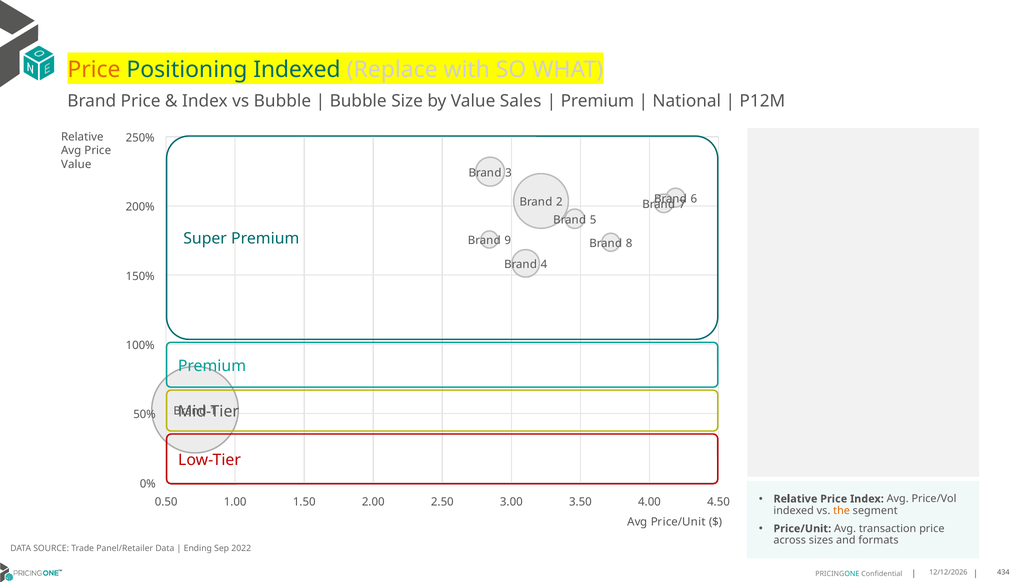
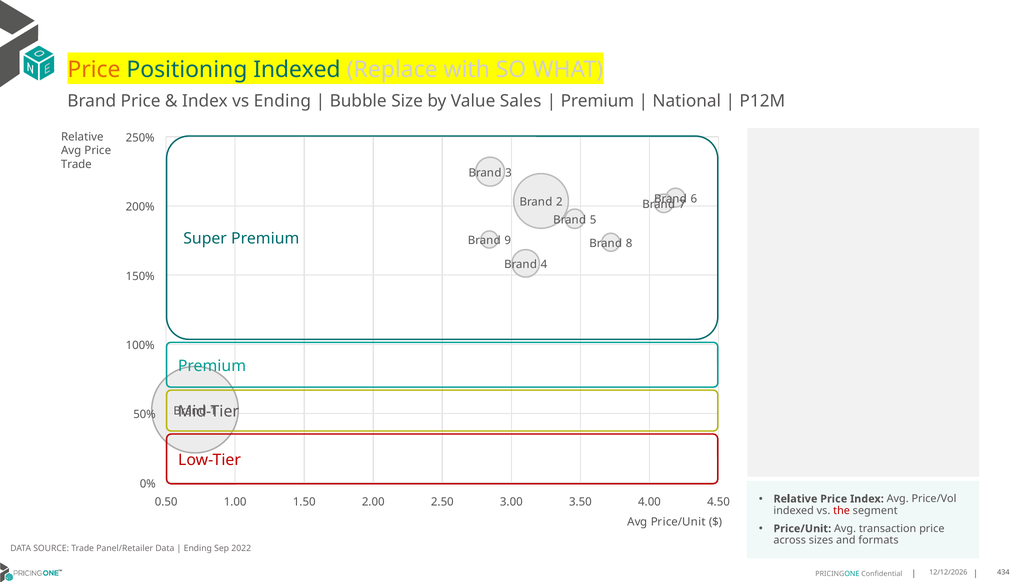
vs Bubble: Bubble -> Ending (282, 101)
Value: Value -> Trade (76, 164)
the colour: orange -> red (842, 511)
